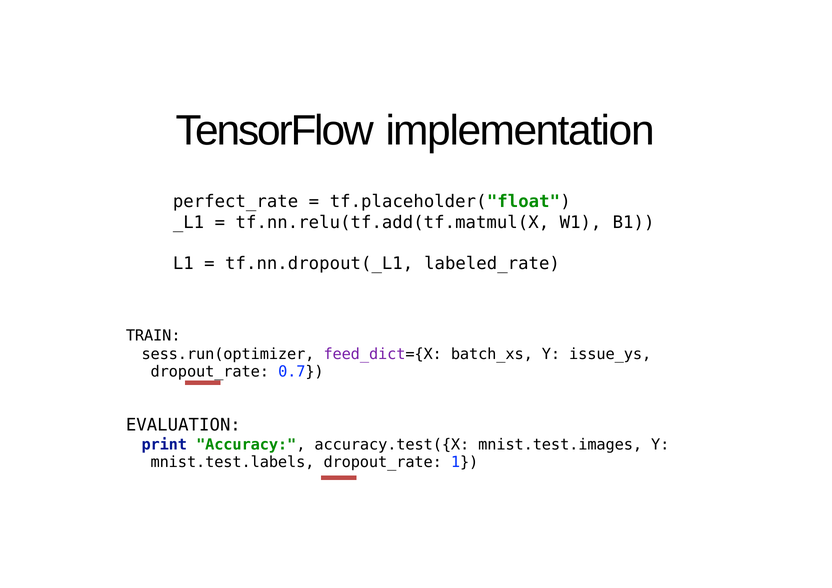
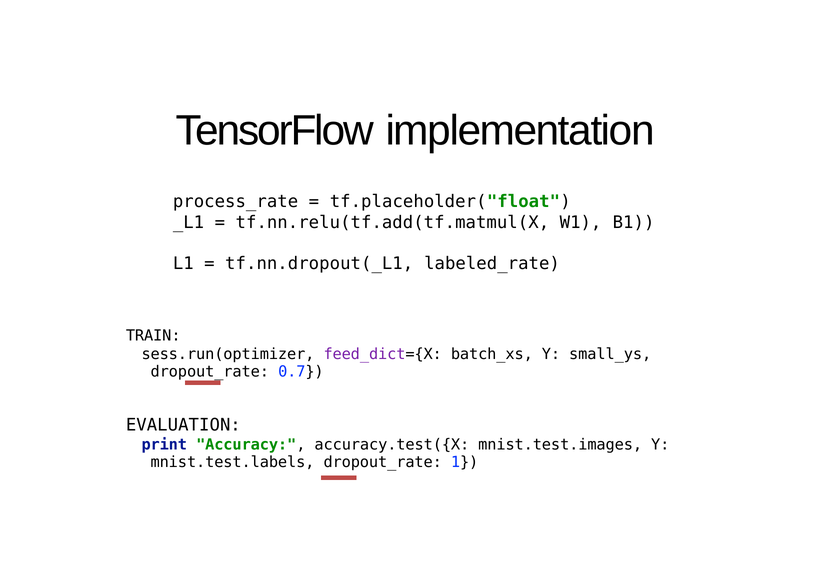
perfect_rate: perfect_rate -> process_rate (236, 202)
issue_ys: issue_ys -> small_ys (610, 354)
